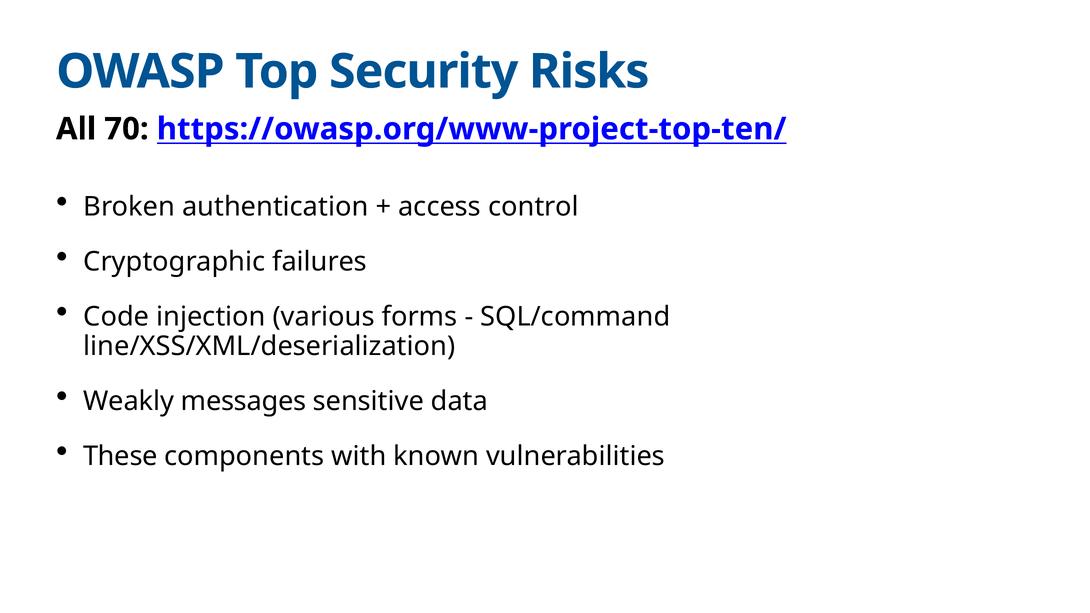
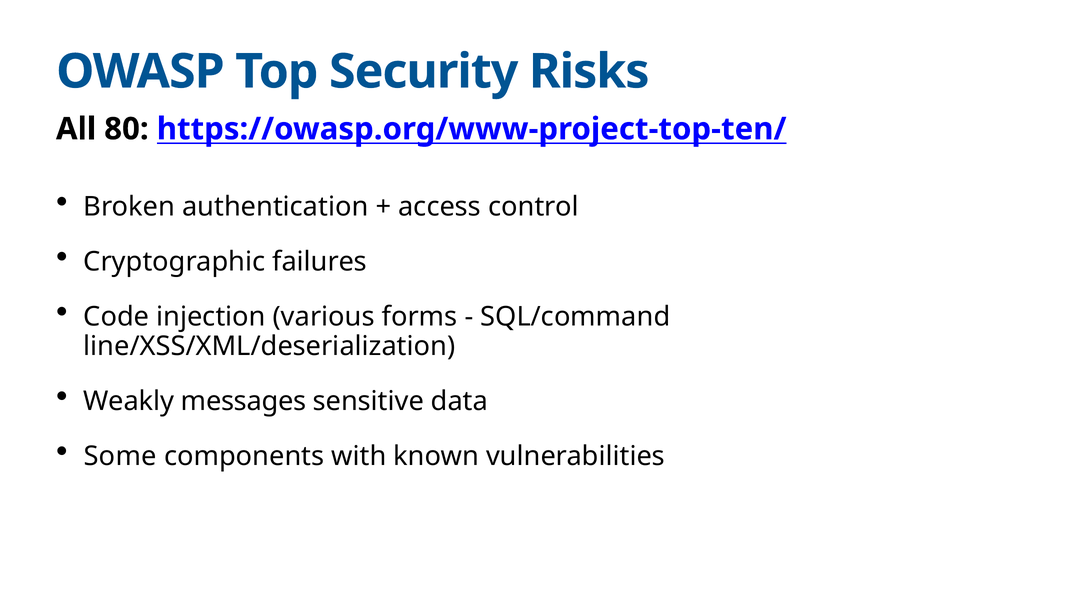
70: 70 -> 80 (126, 129)
These: These -> Some (120, 456)
